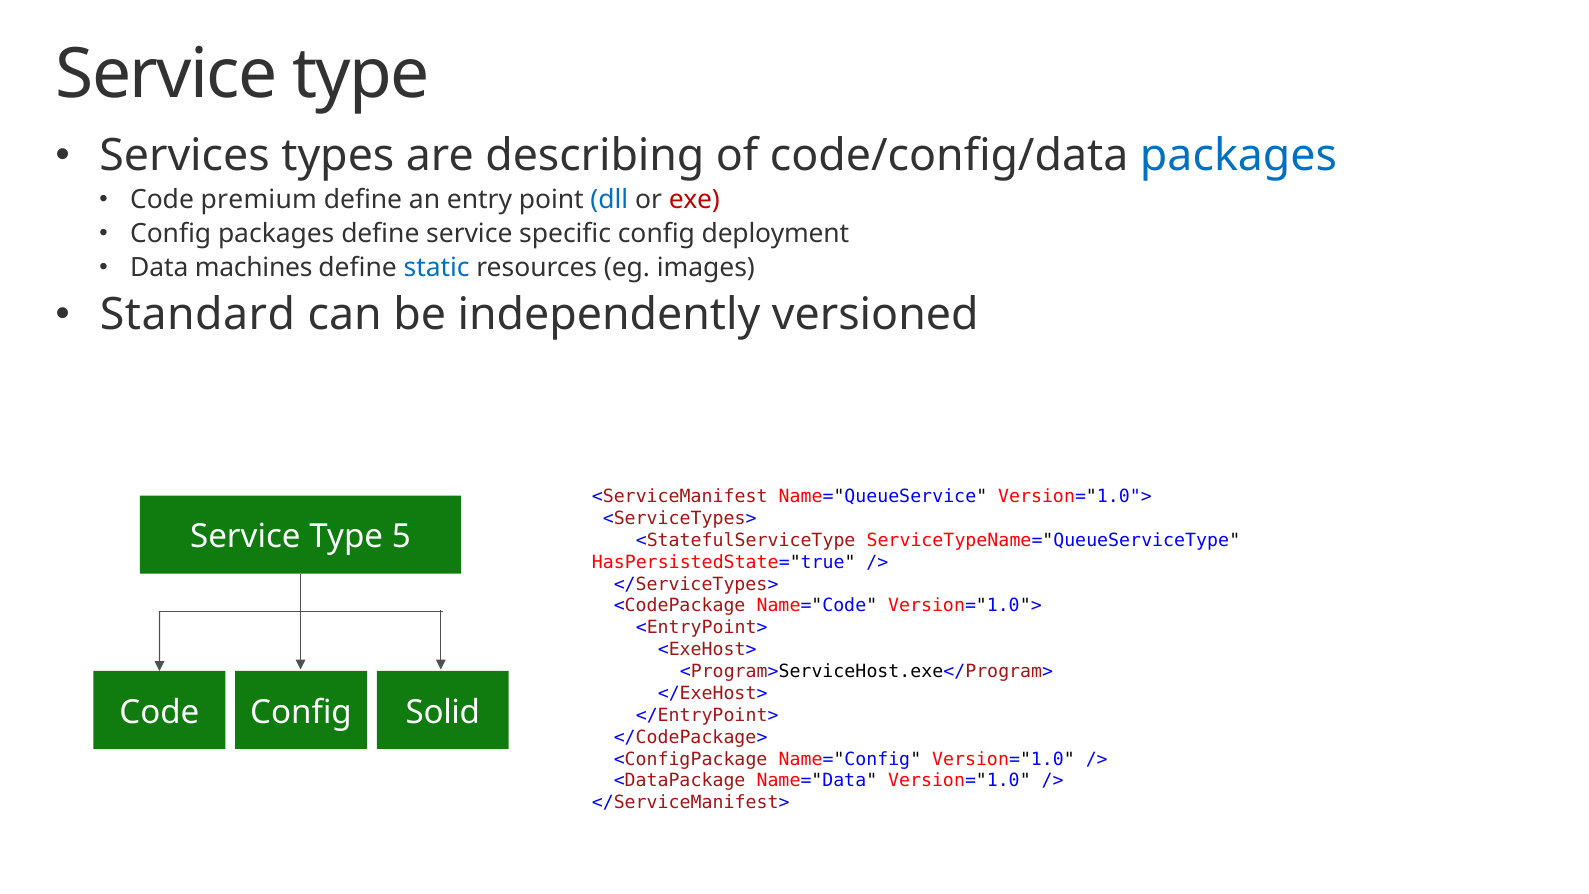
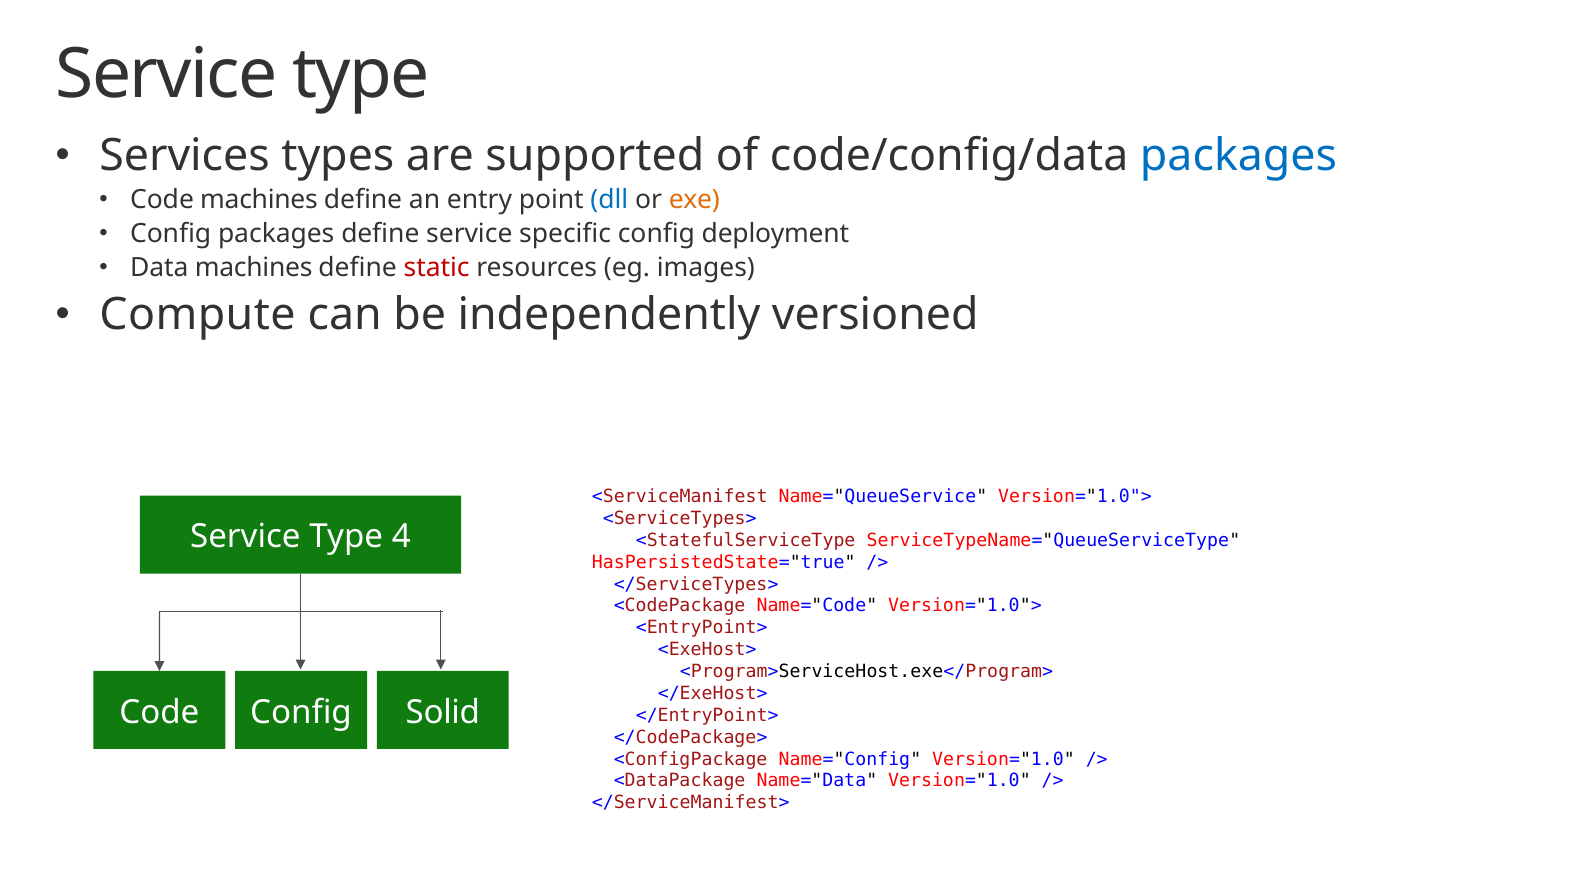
describing: describing -> supported (595, 156)
Code premium: premium -> machines (259, 200)
exe colour: red -> orange (694, 200)
static colour: blue -> red (437, 268)
Standard: Standard -> Compute (197, 315)
5: 5 -> 4 (401, 537)
